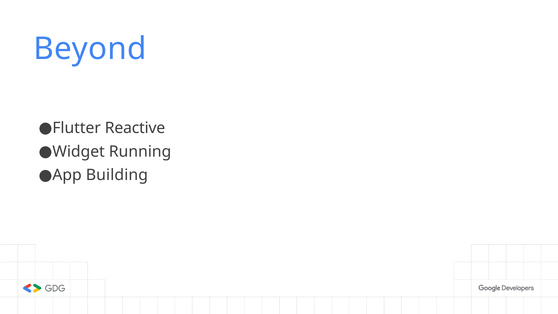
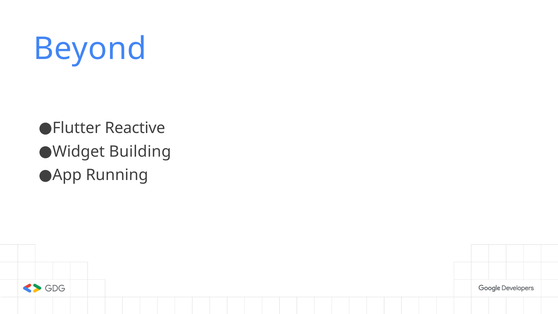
Running: Running -> Building (140, 151)
Building: Building -> Running (117, 175)
